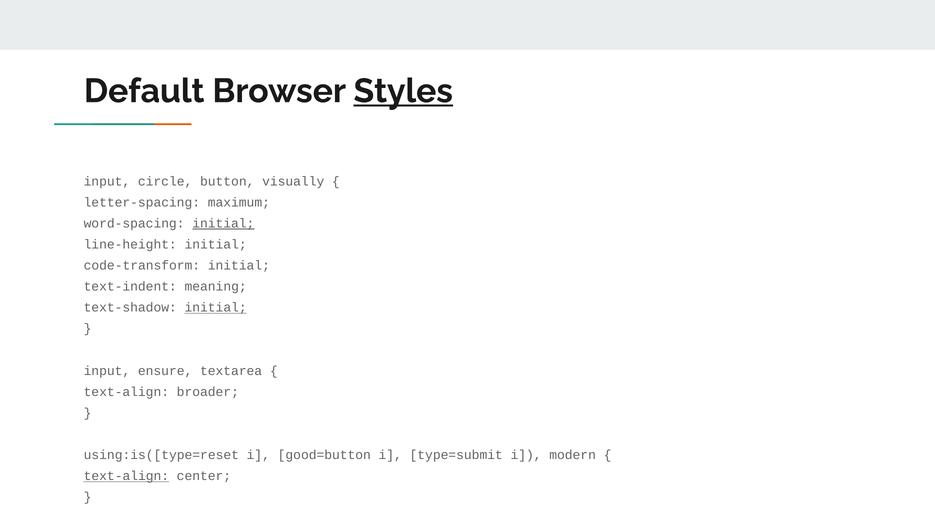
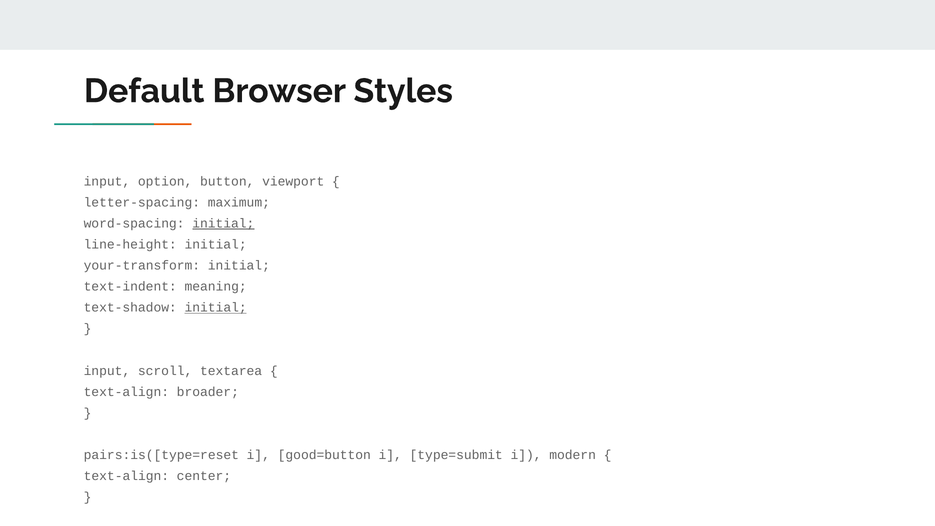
Styles underline: present -> none (403, 91)
circle: circle -> option (165, 181)
visually: visually -> viewport (293, 181)
code-transform: code-transform -> your-transform (142, 265)
ensure: ensure -> scroll (165, 371)
using:is([type=reset: using:is([type=reset -> pairs:is([type=reset (161, 455)
text-align underline: present -> none (126, 476)
